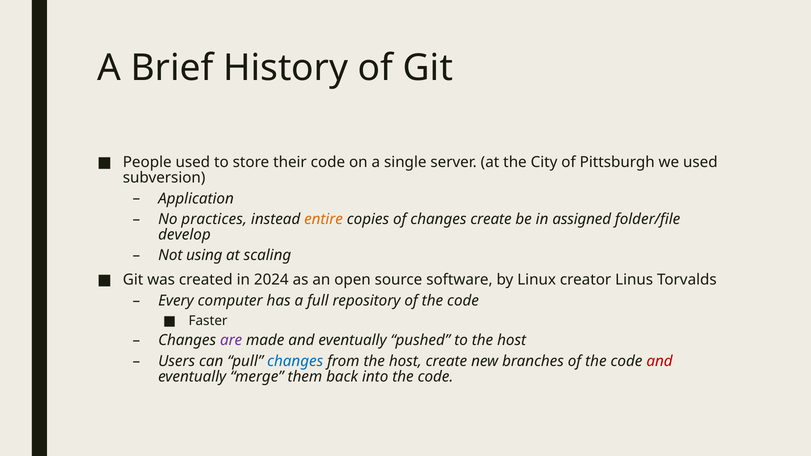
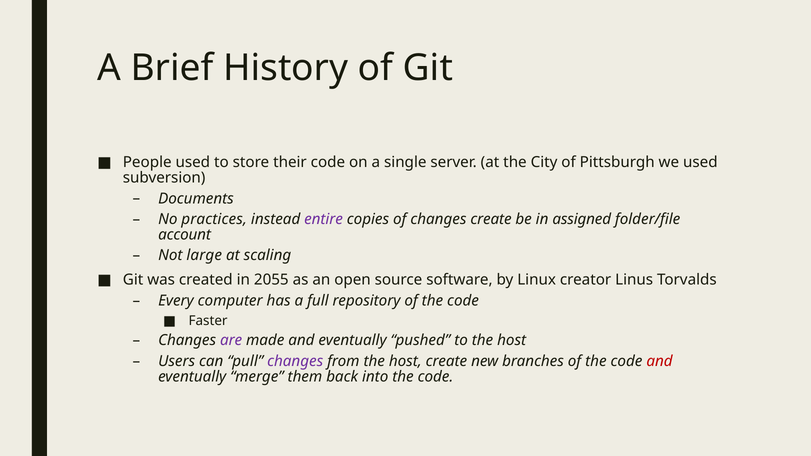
Application: Application -> Documents (196, 199)
entire colour: orange -> purple (324, 219)
develop: develop -> account (185, 235)
using: using -> large (204, 256)
2024: 2024 -> 2055 (271, 280)
changes colour: blue -> purple (295, 361)
